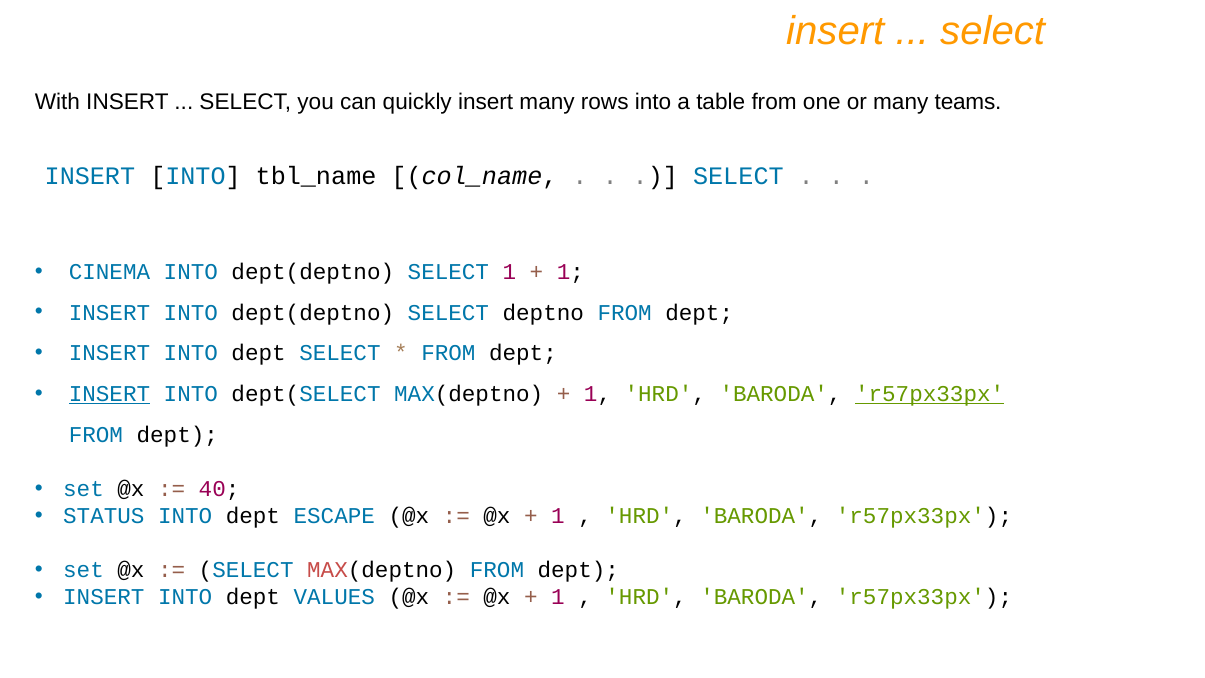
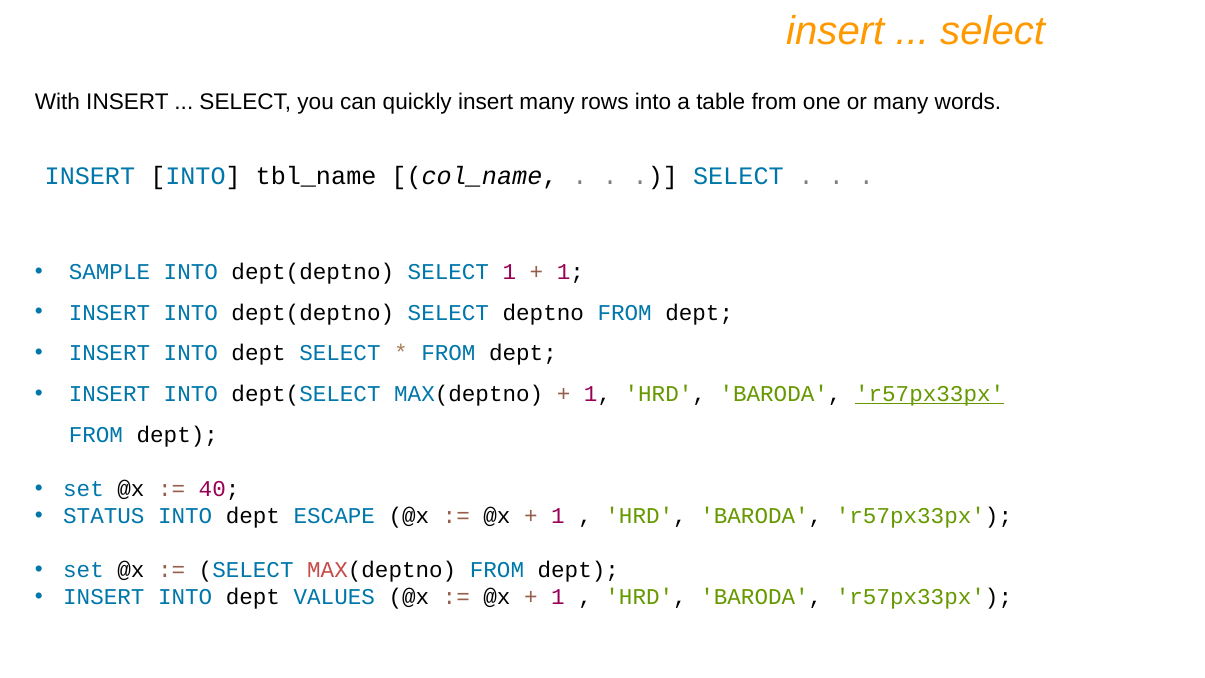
teams: teams -> words (968, 102)
CINEMA: CINEMA -> SAMPLE (109, 272)
INSERT underline: present -> none (109, 394)
